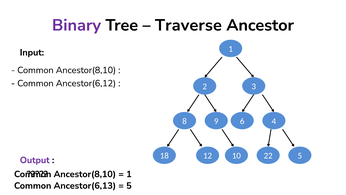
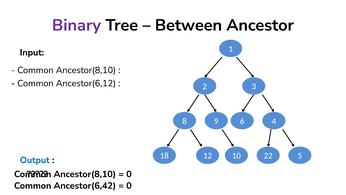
Traverse: Traverse -> Between (188, 25)
Output colour: purple -> blue (35, 160)
1: 1 -> 0 (129, 174)
Ancestor(6,13: Ancestor(6,13 -> Ancestor(6,42 (85, 185)
5: 5 -> 0 (129, 185)
